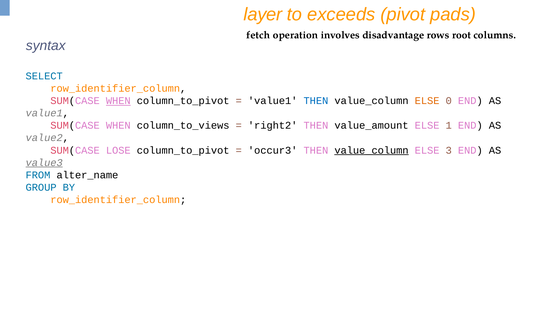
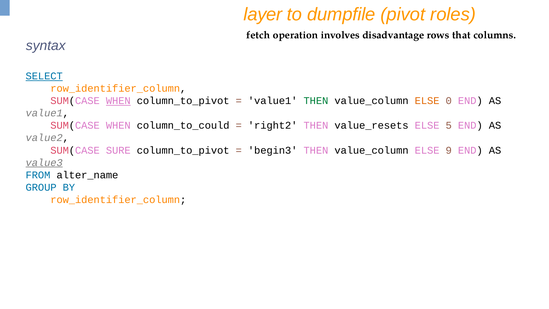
exceeds: exceeds -> dumpfile (341, 14)
pads: pads -> roles (453, 14)
root: root -> that (461, 35)
SELECT underline: none -> present (44, 76)
THEN colour: blue -> green (316, 101)
column_to_views: column_to_views -> column_to_could (183, 125)
value_amount: value_amount -> value_resets (372, 125)
1: 1 -> 5 (449, 125)
LOSE: LOSE -> SURE (118, 150)
occur3: occur3 -> begin3 (273, 150)
value_column underline: present -> none (372, 150)
3: 3 -> 9 (449, 150)
